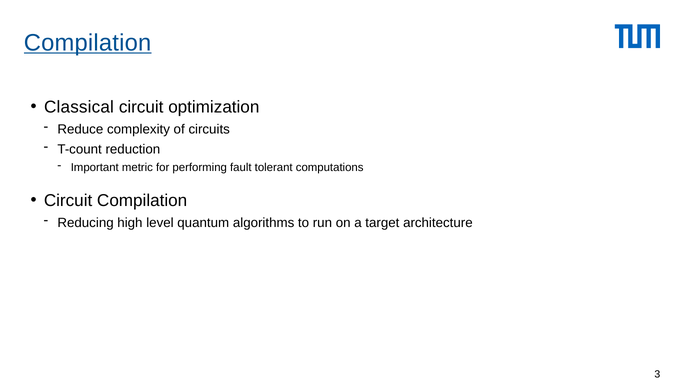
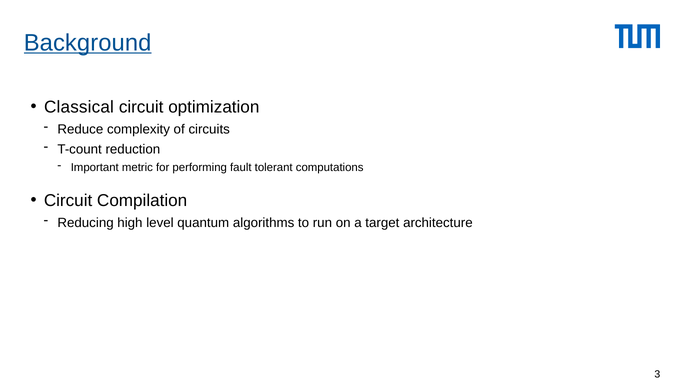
Compilation: Compilation -> Background (88, 43)
